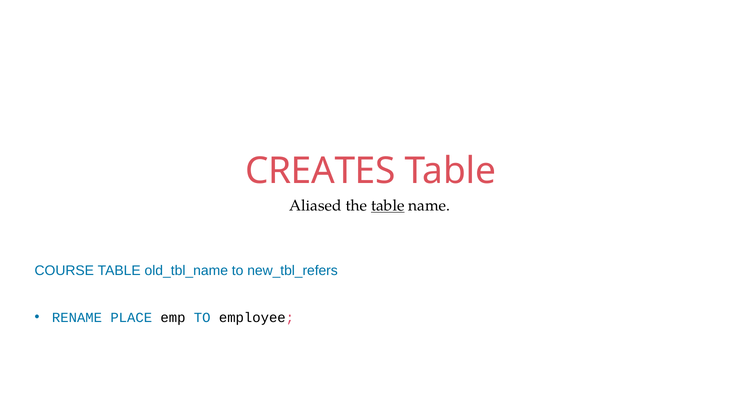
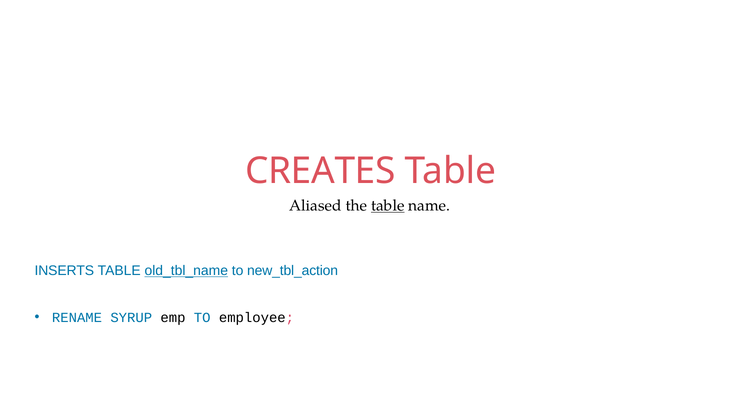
COURSE: COURSE -> INSERTS (64, 271)
old_tbl_name underline: none -> present (186, 271)
new_tbl_refers: new_tbl_refers -> new_tbl_action (293, 271)
PLACE: PLACE -> SYRUP (131, 318)
